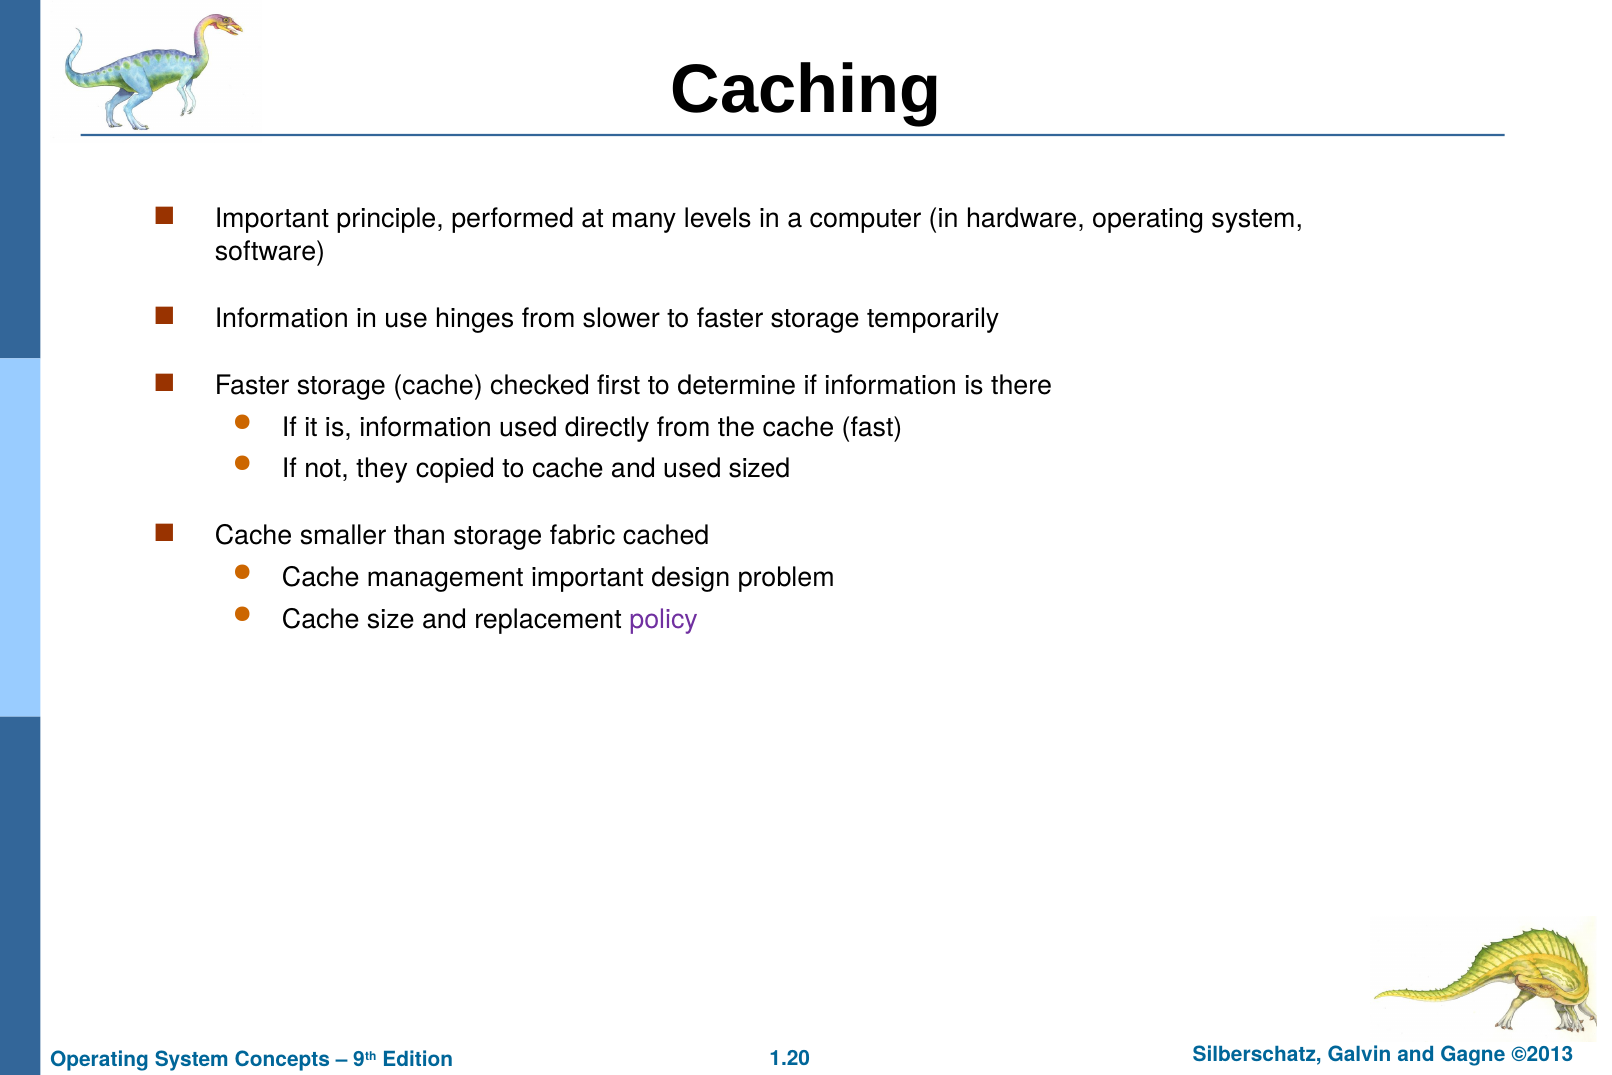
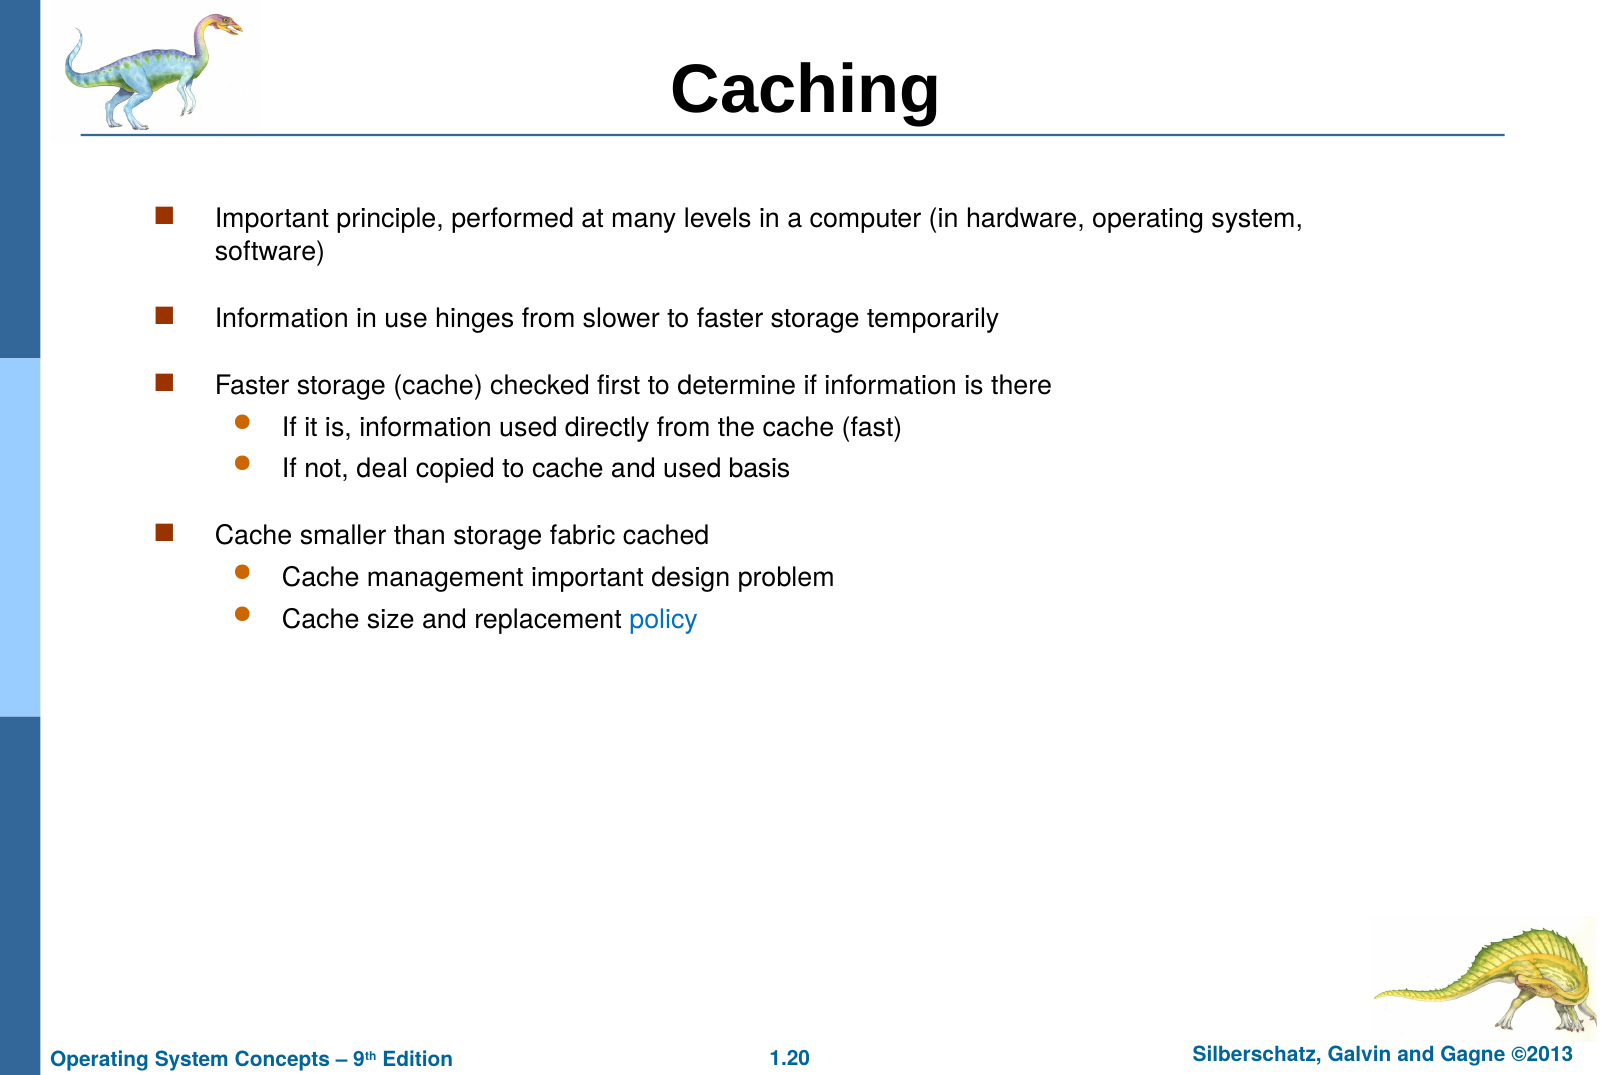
they: they -> deal (382, 469)
sized: sized -> basis (759, 469)
policy colour: purple -> blue (664, 619)
